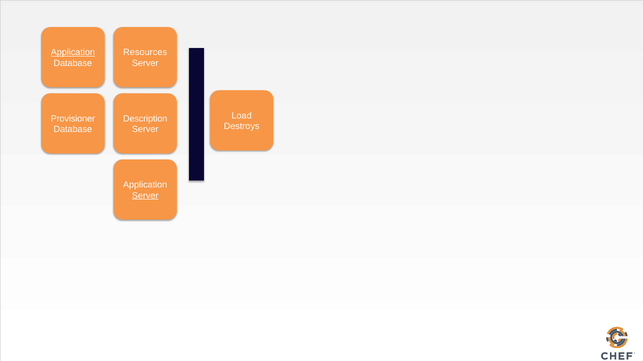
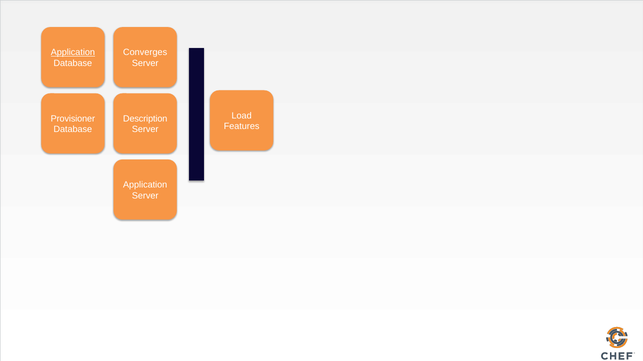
Resources: Resources -> Converges (145, 52)
Destroys: Destroys -> Features (242, 127)
Server underline: present -> none (145, 196)
